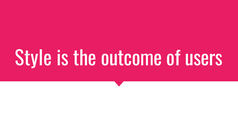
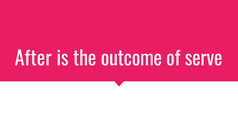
Style: Style -> After (33, 59)
users: users -> serve (204, 59)
